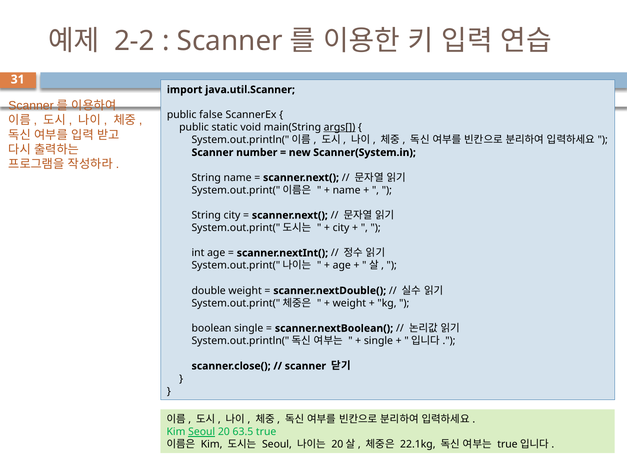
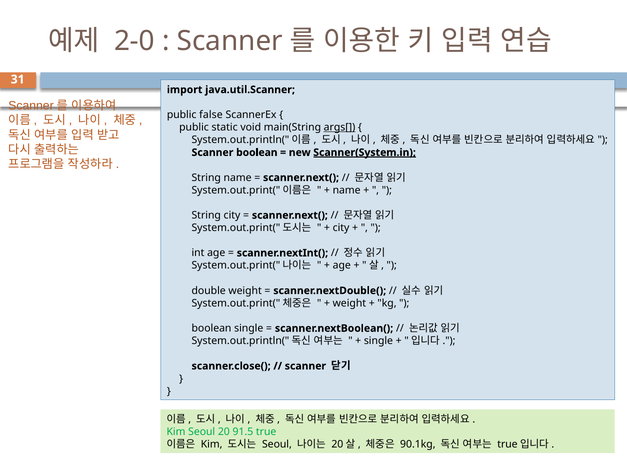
2-2: 2-2 -> 2-0 (134, 41)
Scanner number: number -> boolean (257, 152)
Scanner(System.in underline: none -> present (365, 152)
Seoul underline: present -> none (202, 431)
63.5: 63.5 -> 91.5 (243, 431)
22.1kg: 22.1kg -> 90.1kg (418, 444)
